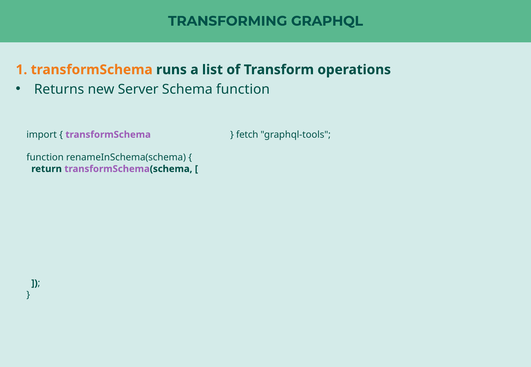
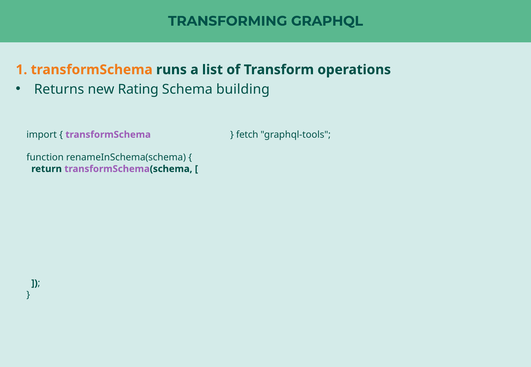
Server: Server -> Rating (138, 89)
Schema function: function -> building (243, 89)
